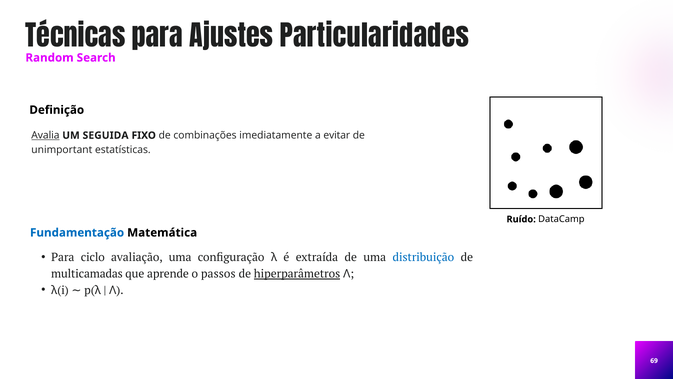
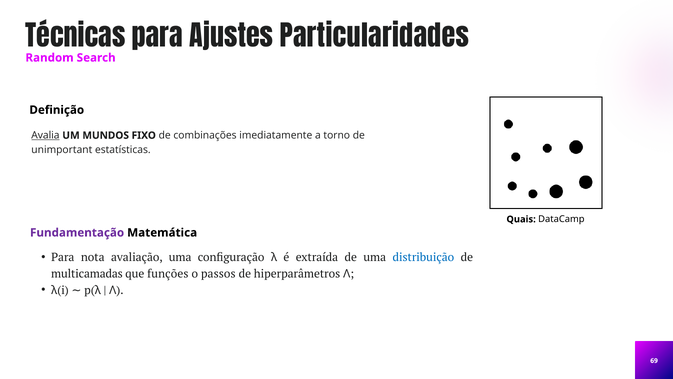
SEGUIDA: SEGUIDA -> MUNDOS (106, 135)
evitar: evitar -> torno (337, 135)
Ruído: Ruído -> Quais (521, 219)
Fundamentação colour: blue -> purple (77, 232)
ciclo: ciclo -> nota (93, 257)
aprende: aprende -> funções (168, 274)
hiperparâmetros underline: present -> none (297, 274)
